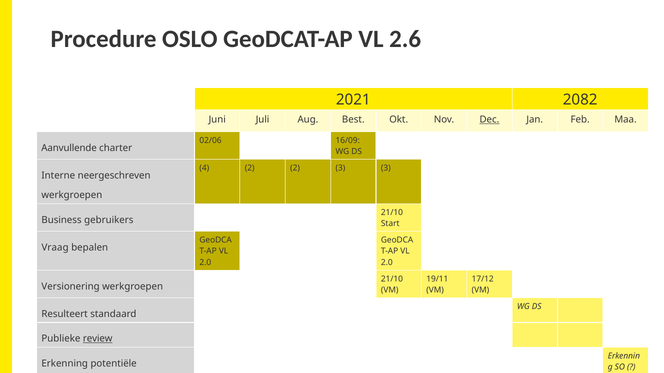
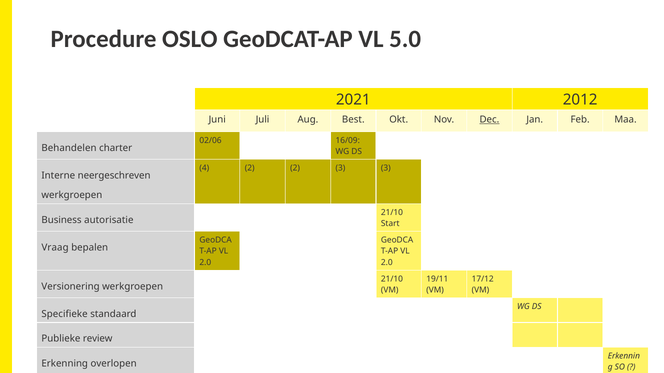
2.6: 2.6 -> 5.0 (405, 39)
2082: 2082 -> 2012 (580, 100)
Aanvullende: Aanvullende -> Behandelen (69, 148)
gebruikers: gebruikers -> autorisatie (109, 220)
Resulteert: Resulteert -> Specifieke (65, 314)
review underline: present -> none (98, 339)
potentiële: potentiële -> overlopen (114, 364)
